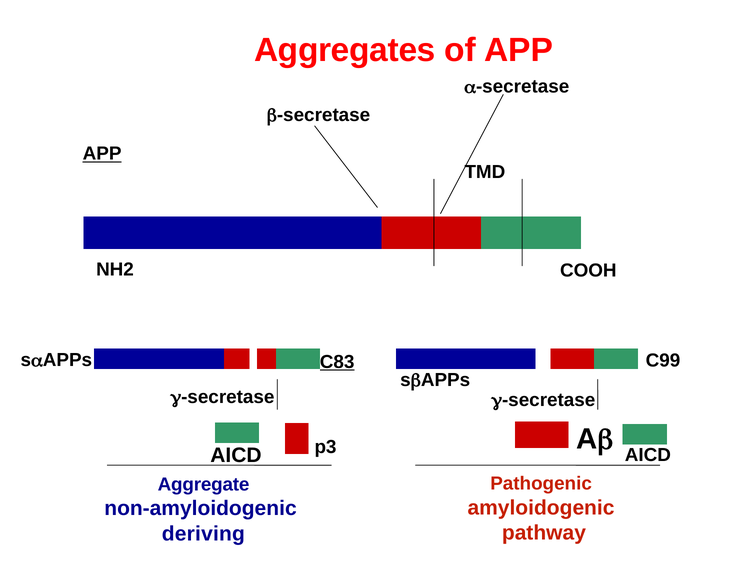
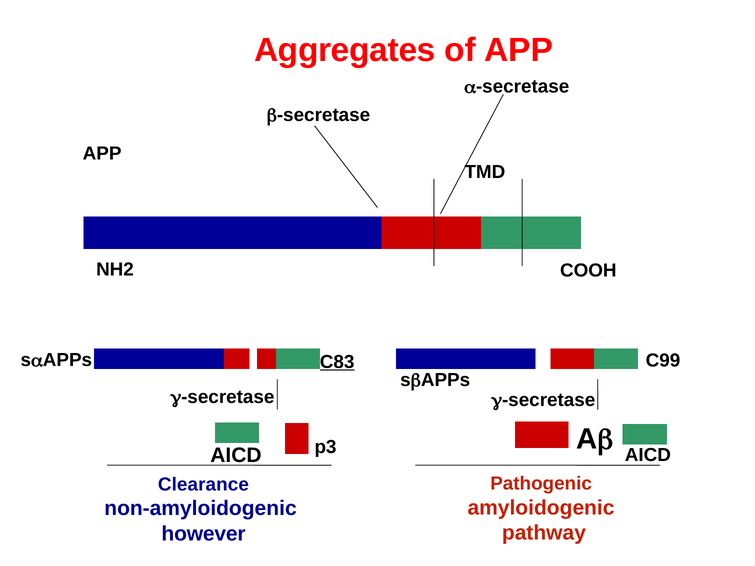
APP underline: present -> none (102, 154)
Aggregate: Aggregate -> Clearance (203, 485)
deriving: deriving -> however (204, 534)
